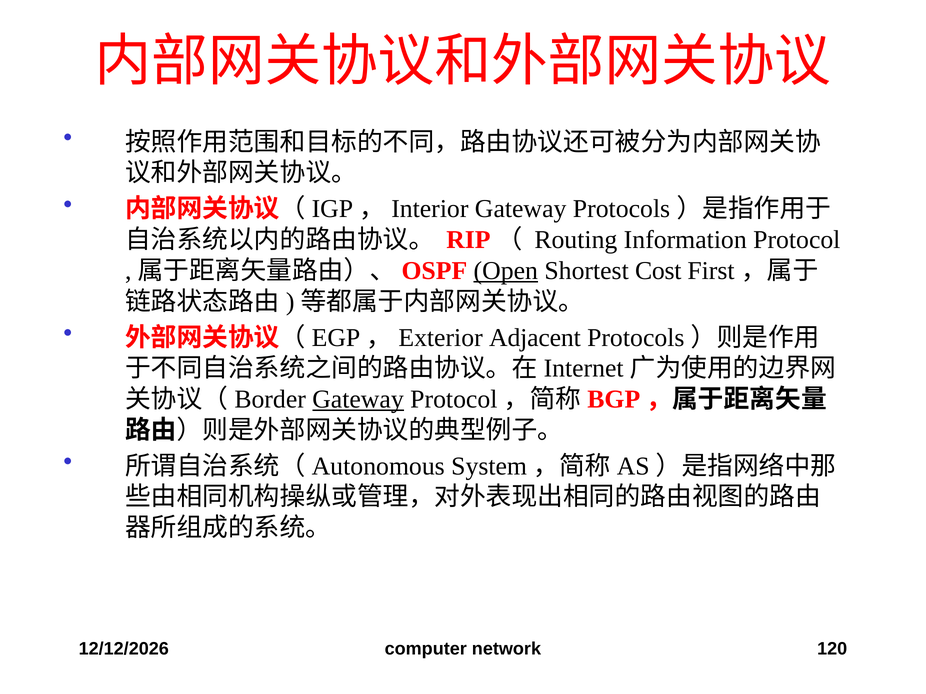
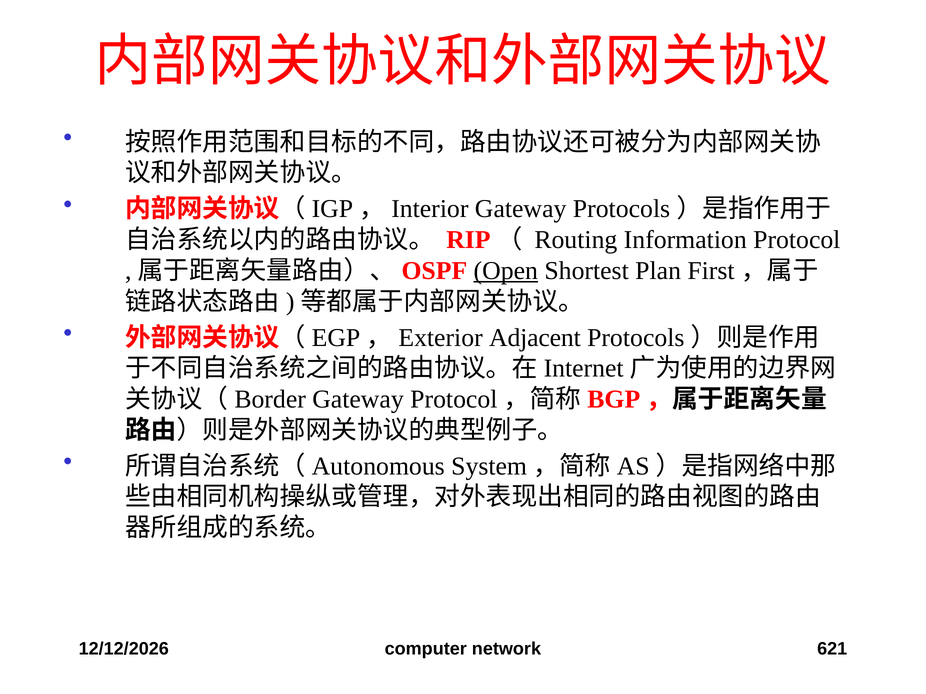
Cost: Cost -> Plan (658, 271)
Gateway underline: present -> none (358, 400)
120: 120 -> 621 (832, 649)
